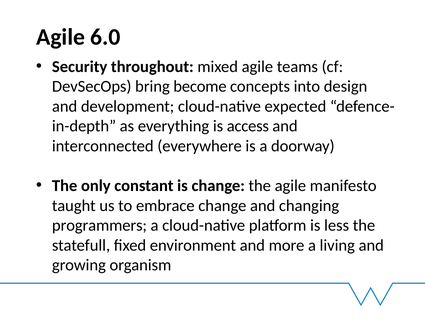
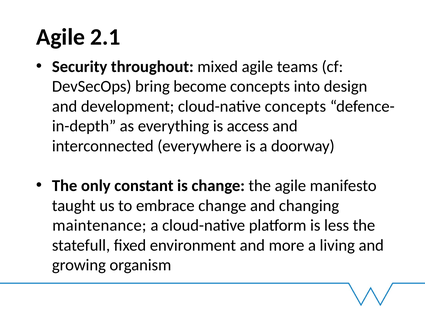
6.0: 6.0 -> 2.1 (105, 37)
cloud-native expected: expected -> concepts (295, 106)
programmers: programmers -> maintenance (99, 225)
